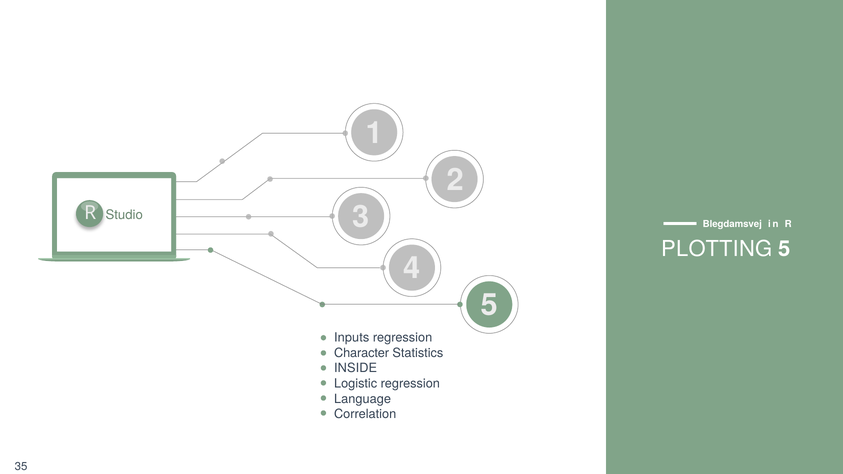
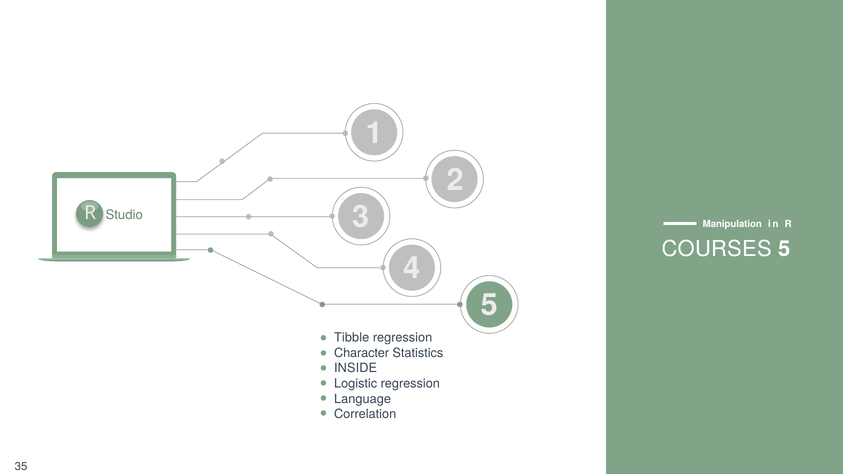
Blegdamsvej: Blegdamsvej -> Manipulation (732, 224)
PLOTTING: PLOTTING -> COURSES (717, 249)
Inputs: Inputs -> Tibble (352, 338)
